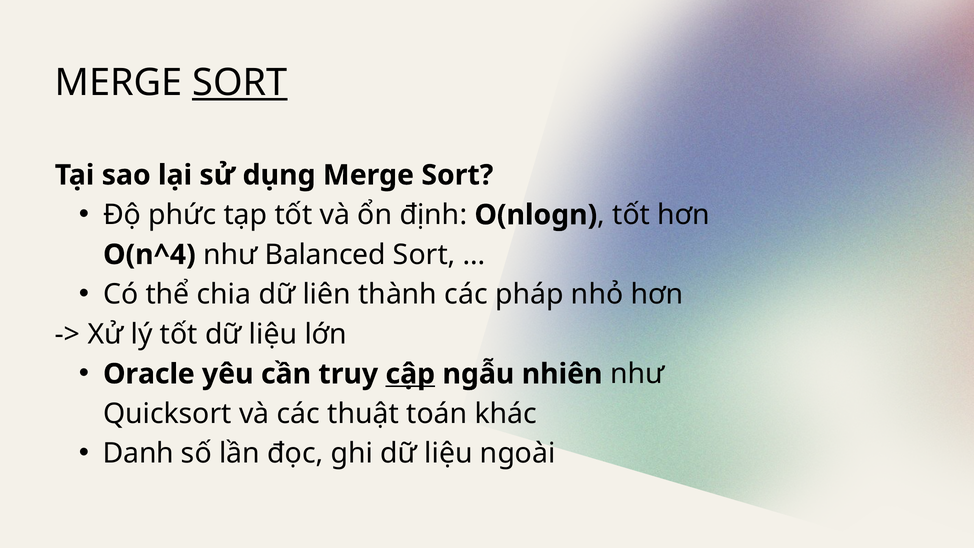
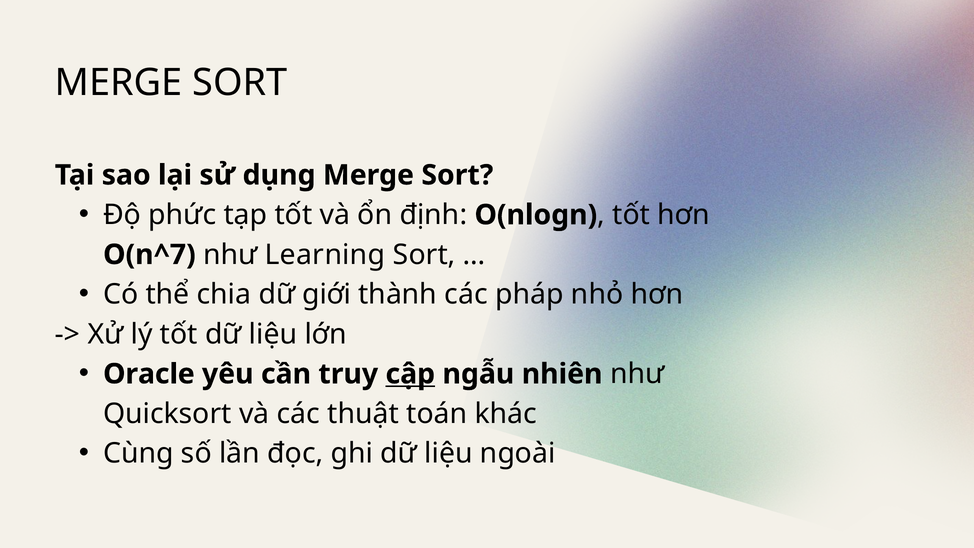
SORT underline: present -> none (240, 83)
O(n^4: O(n^4 -> O(n^7 (149, 255)
Balanced: Balanced -> Learning (325, 255)
liên: liên -> giới (327, 294)
Danh: Danh -> Cùng (138, 453)
